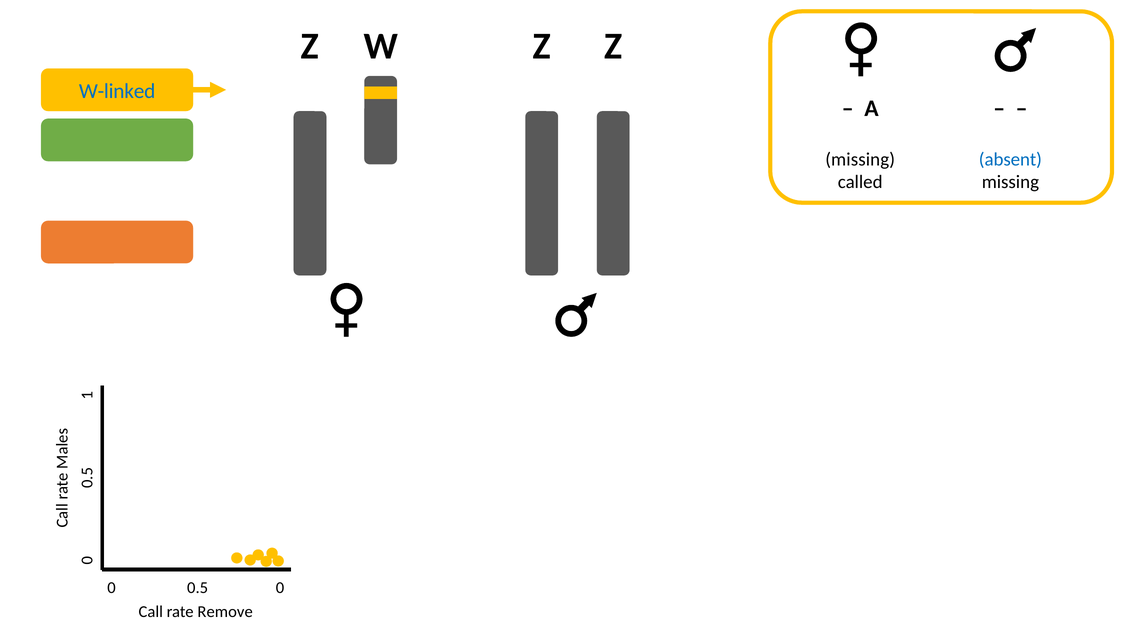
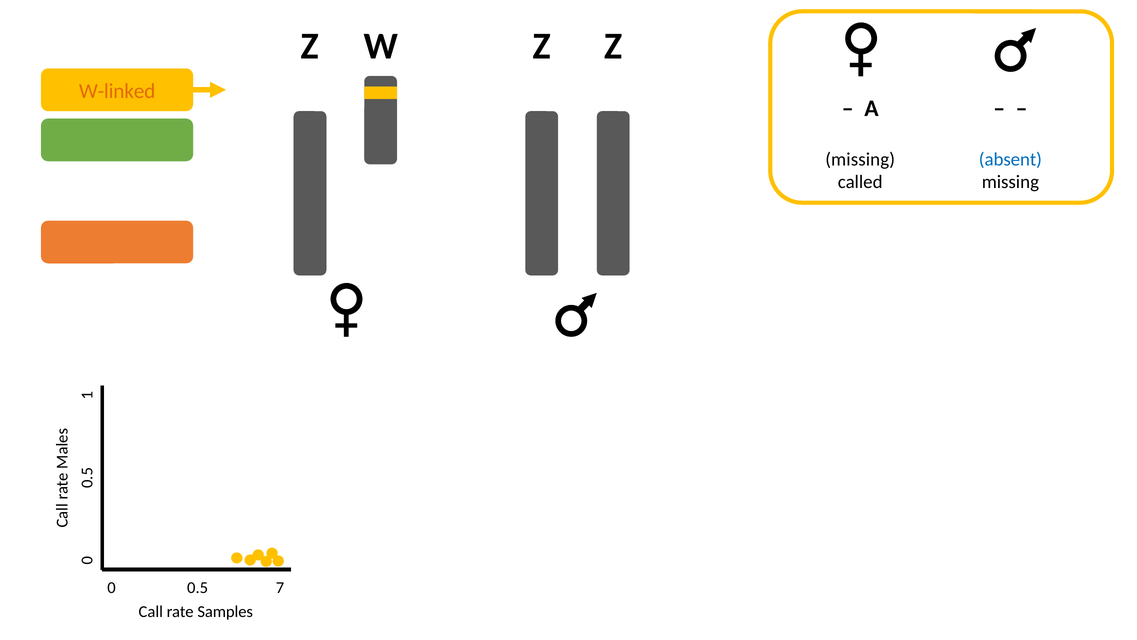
W-linked colour: blue -> orange (117, 91)
0.5 0: 0 -> 7 (280, 587)
Remove: Remove -> Samples (225, 612)
